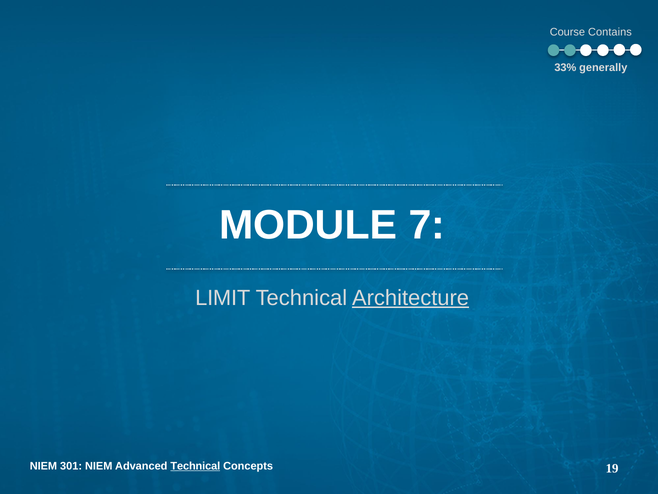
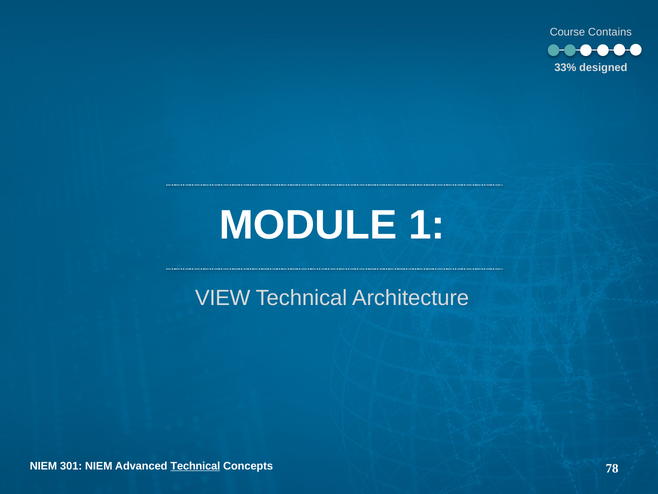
generally: generally -> designed (603, 68)
7: 7 -> 1 (427, 225)
LIMIT: LIMIT -> VIEW (223, 298)
Architecture underline: present -> none (411, 298)
19: 19 -> 78 (612, 468)
